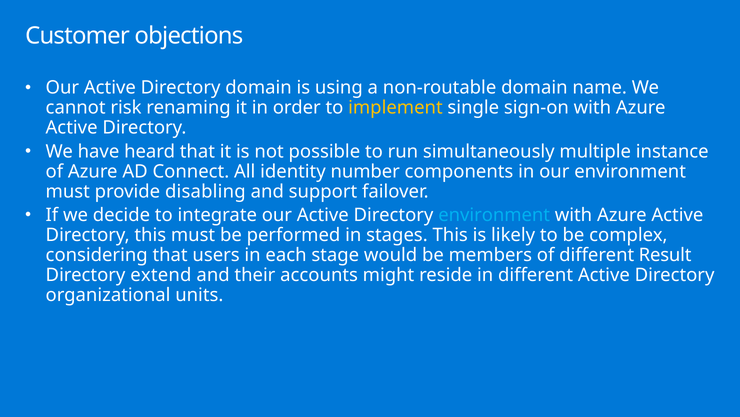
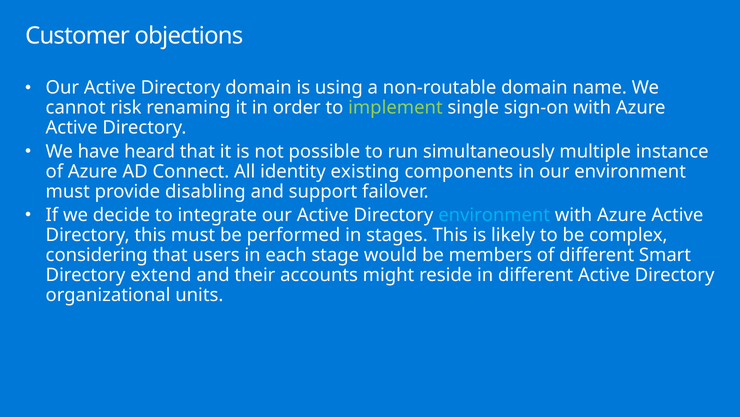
implement colour: yellow -> light green (395, 108)
number: number -> existing (365, 171)
Result: Result -> Smart (665, 255)
